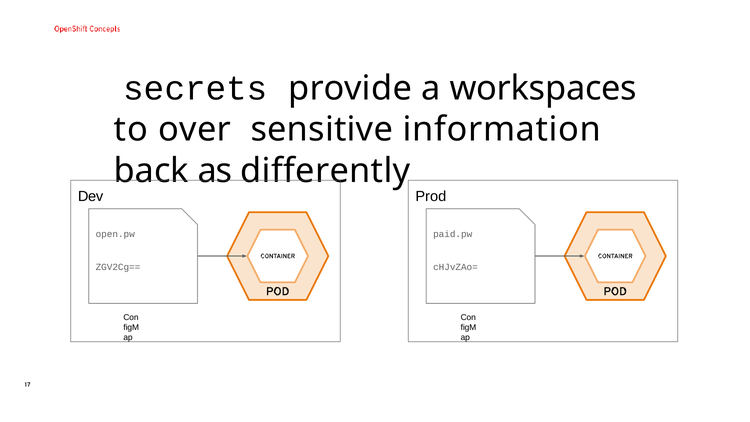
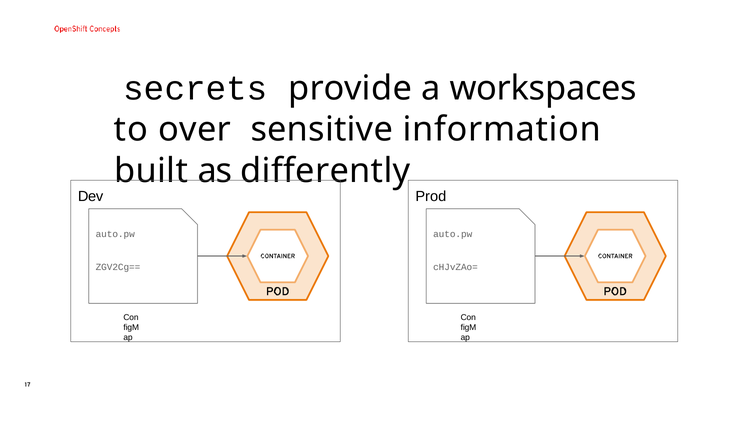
back: back -> built (151, 171)
open.pw: open.pw -> auto.pw (115, 234)
paid.pw: paid.pw -> auto.pw (453, 234)
